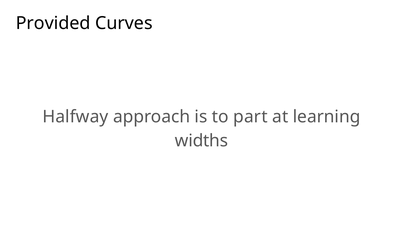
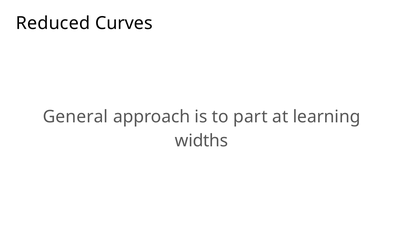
Provided: Provided -> Reduced (53, 23)
Halfway: Halfway -> General (75, 117)
